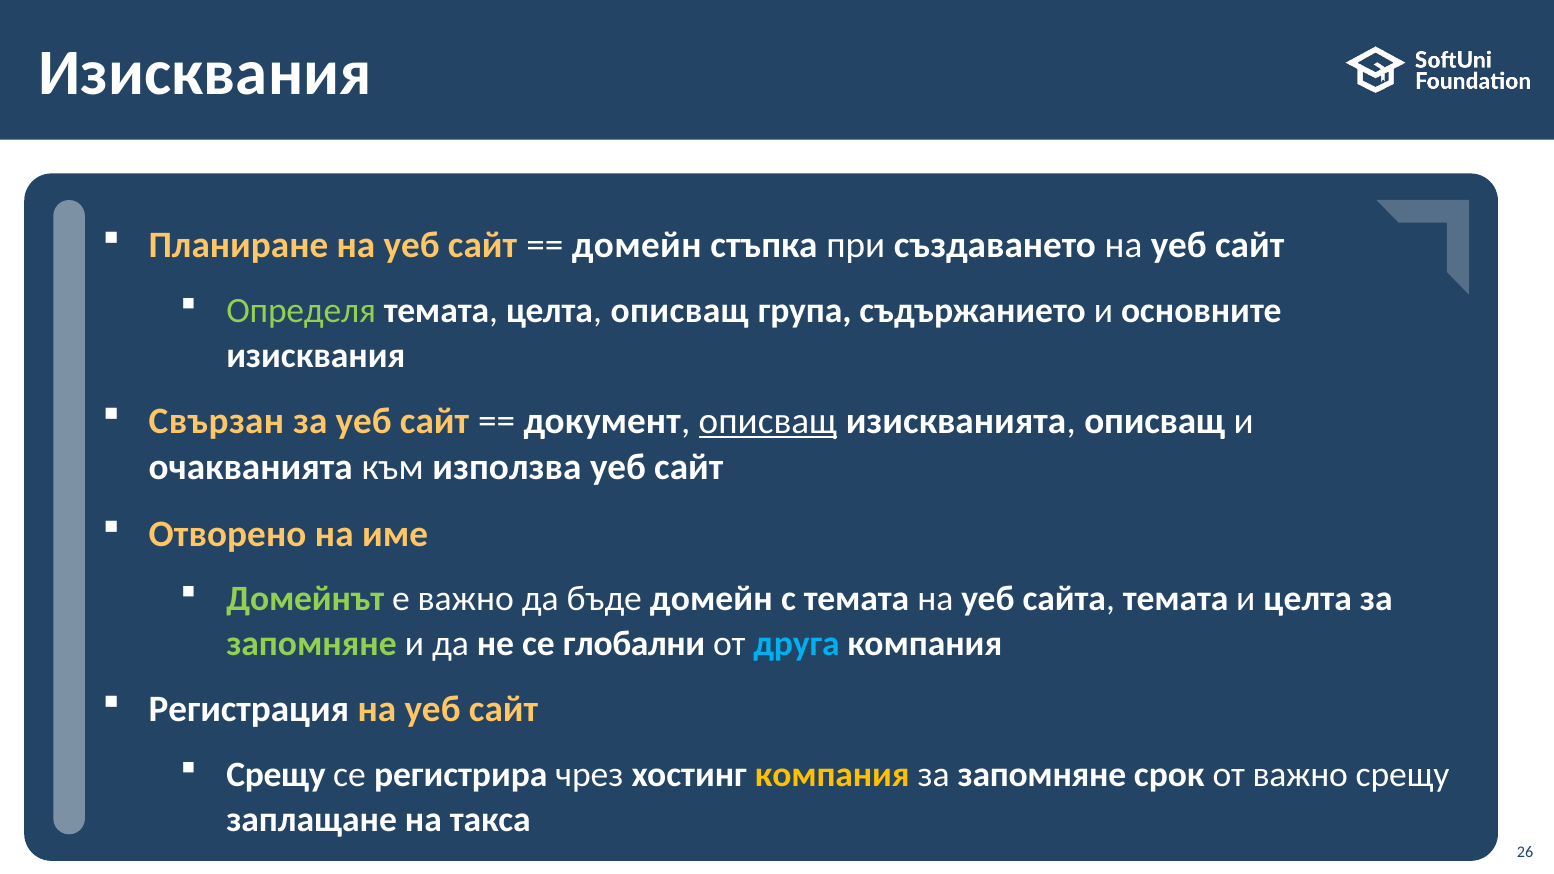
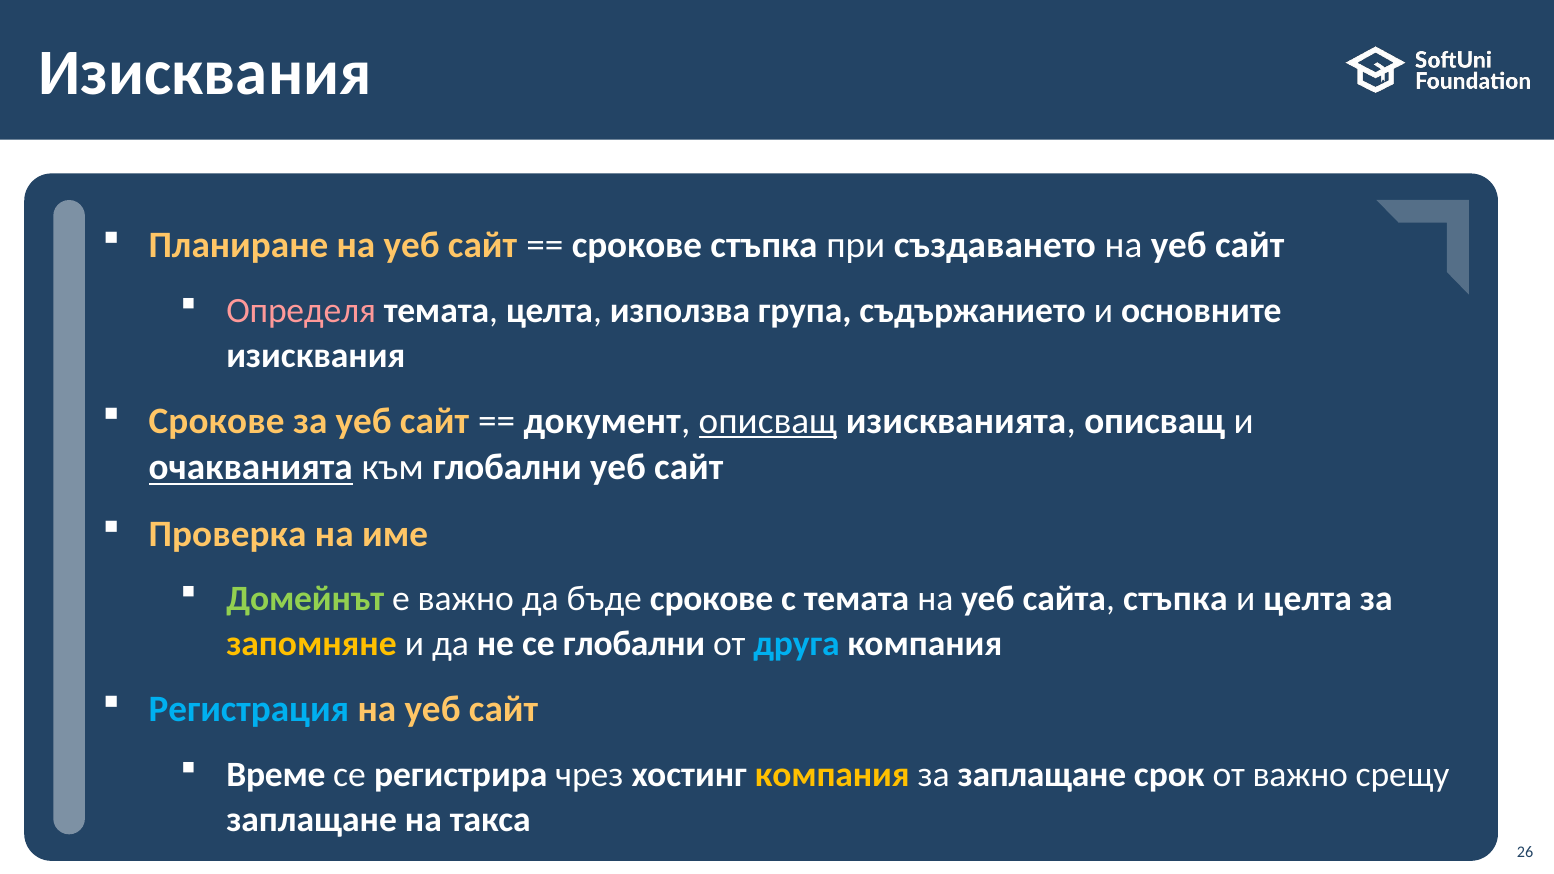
домейн: домейн -> срокове (637, 245)
Определя colour: light green -> pink (301, 311)
целта описващ: описващ -> използва (680, 311)
Свързан: Свързан -> Срокове (217, 421)
очакванията underline: none -> present (251, 468)
към използва: използва -> глобални (507, 468)
Отворено: Отворено -> Проверка (228, 534)
бъде домейн: домейн -> срокове (712, 599)
сайта темата: темата -> стъпка (1175, 599)
запомняне colour: light green -> yellow (312, 644)
Регистрация colour: white -> light blue (249, 709)
Срещу: Срещу -> Време (276, 775)
запомняне: запомняне -> заплащане (1042, 775)
